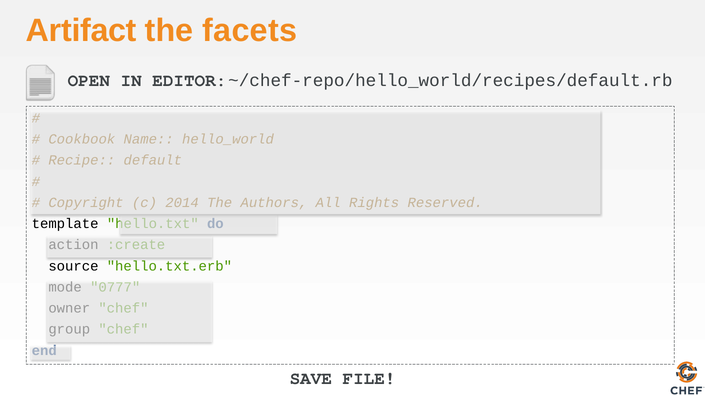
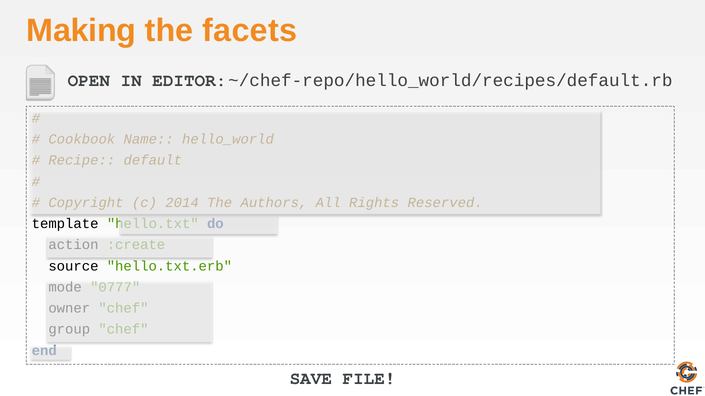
Artifact: Artifact -> Making (81, 30)
